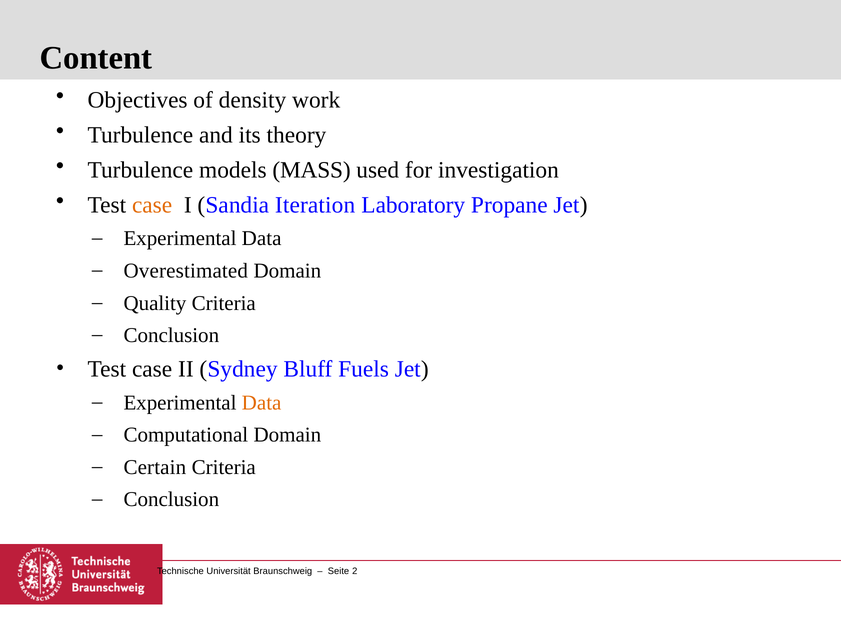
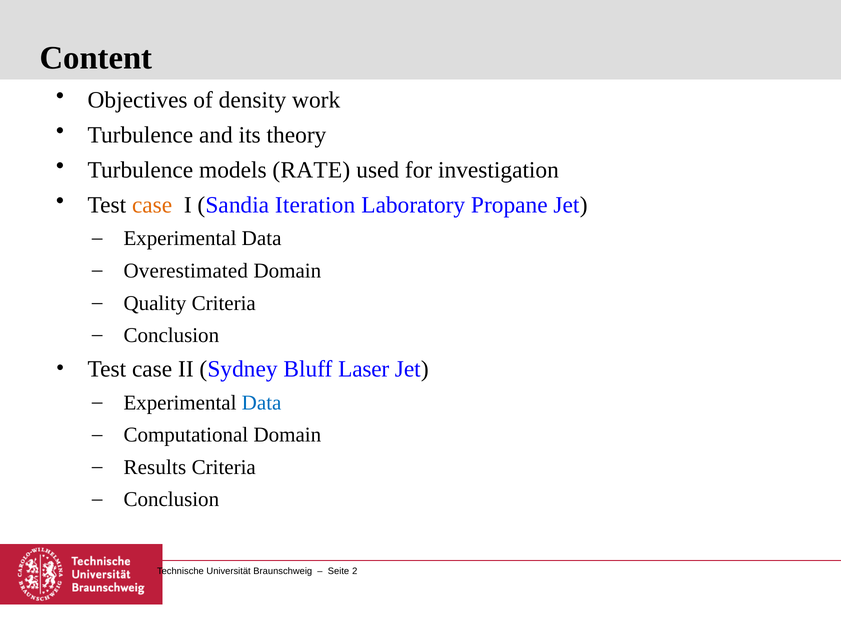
MASS: MASS -> RATE (311, 170)
Fuels: Fuels -> Laser (364, 369)
Data colour: orange -> blue (262, 403)
Certain: Certain -> Results (155, 467)
